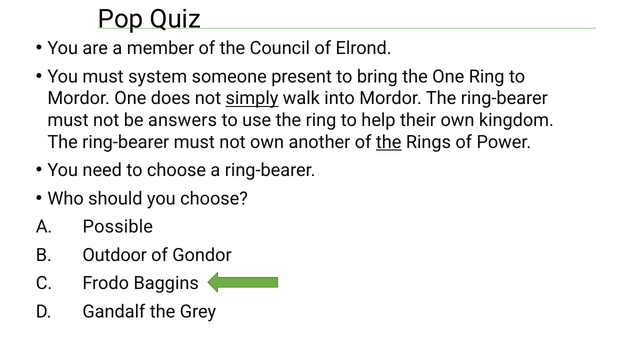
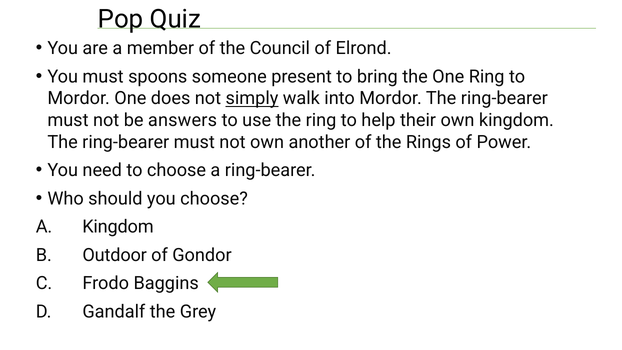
system: system -> spoons (158, 77)
the underline: present -> none (389, 142)
A Possible: Possible -> Kingdom (118, 227)
